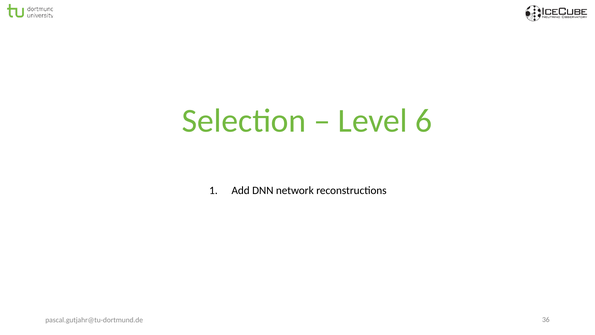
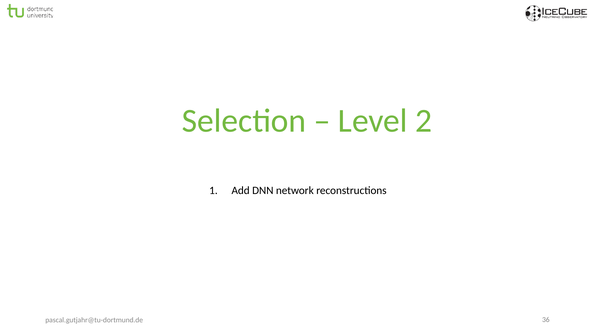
6: 6 -> 2 (424, 121)
